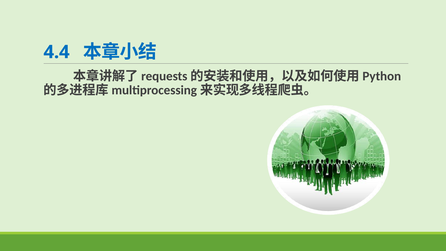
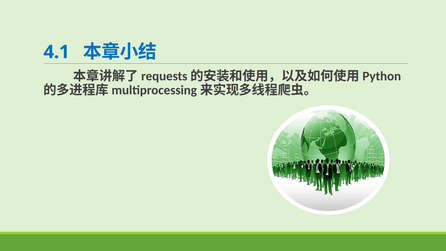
4.4: 4.4 -> 4.1 (57, 52)
